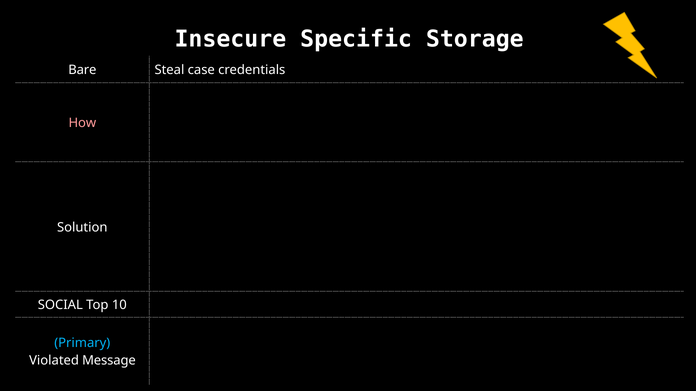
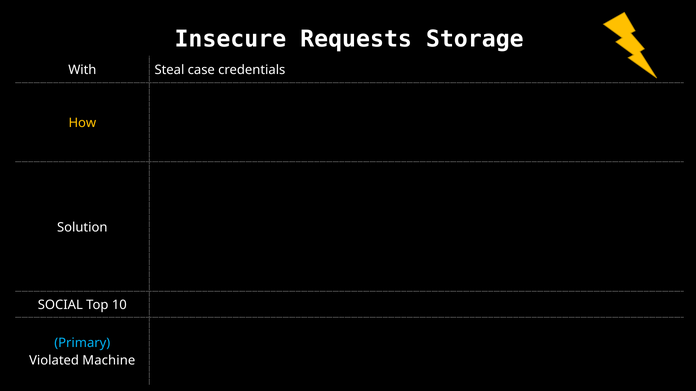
Specific: Specific -> Requests (356, 39)
Bare: Bare -> With (82, 70)
How colour: pink -> yellow (82, 123)
Message: Message -> Machine (109, 361)
